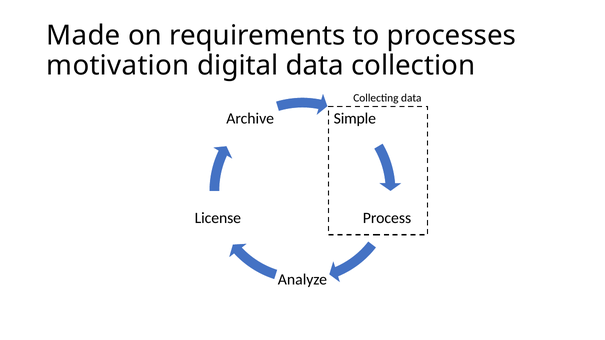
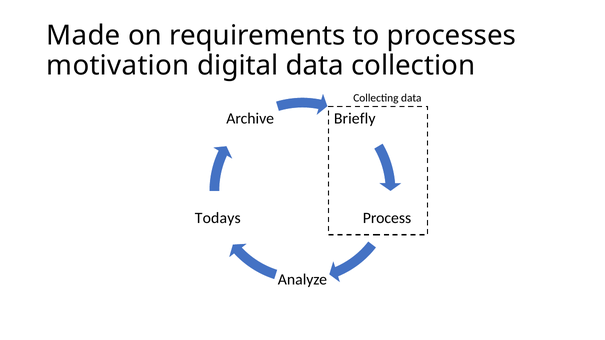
Simple: Simple -> Briefly (355, 119)
License: License -> Todays (218, 218)
